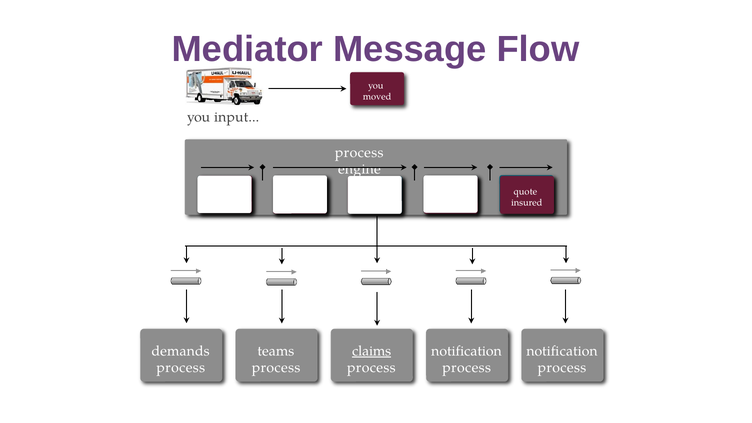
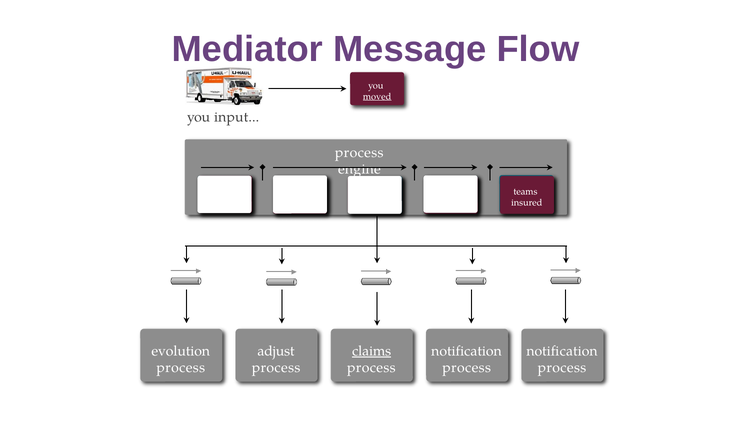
moved underline: none -> present (377, 96)
quote: quote -> teams (525, 192)
demands: demands -> evolution (181, 351)
teams: teams -> adjust (276, 351)
